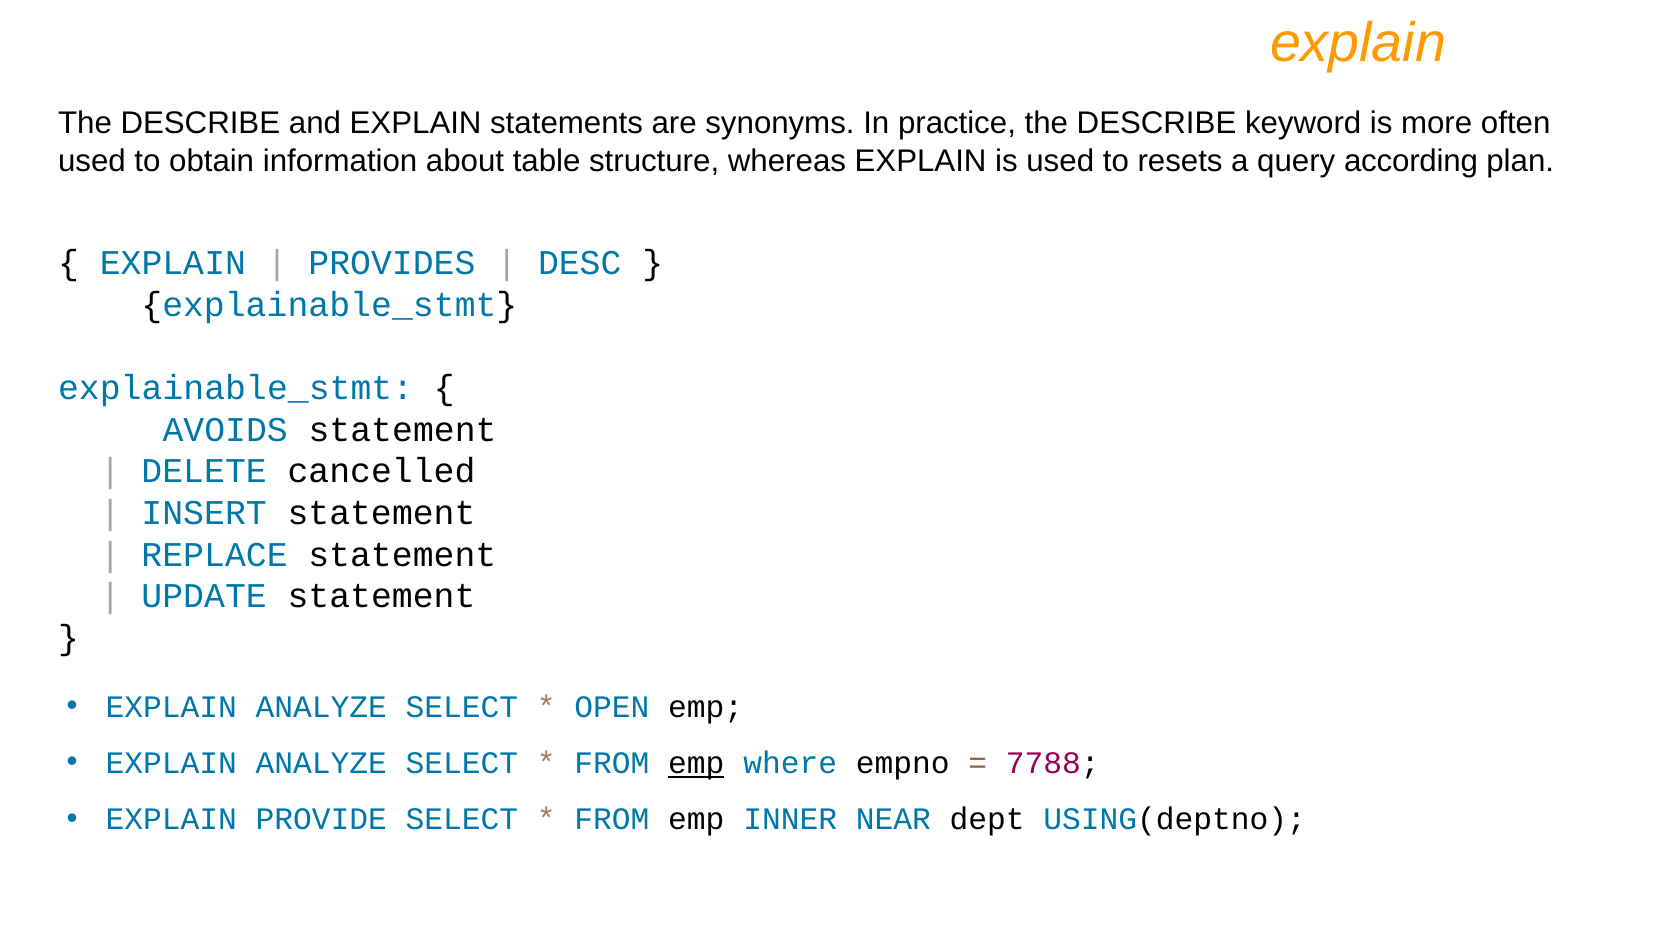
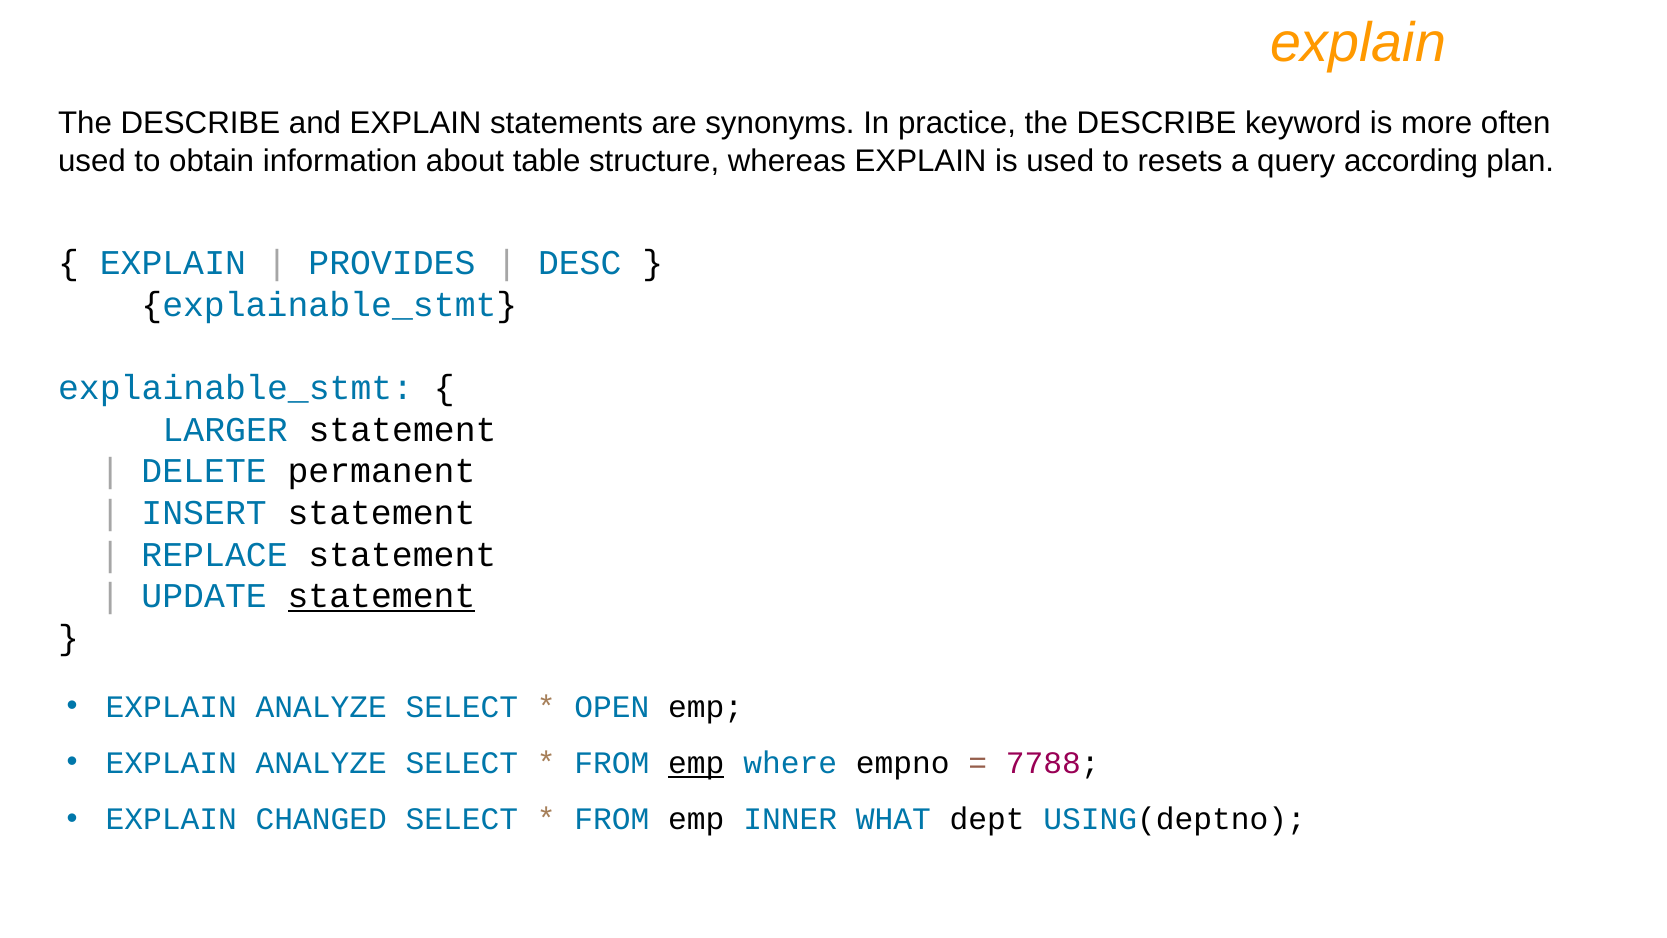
AVOIDS: AVOIDS -> LARGER (225, 430)
cancelled: cancelled -> permanent (381, 471)
statement underline: none -> present (381, 596)
PROVIDE: PROVIDE -> CHANGED (321, 819)
NEAR: NEAR -> WHAT (893, 819)
